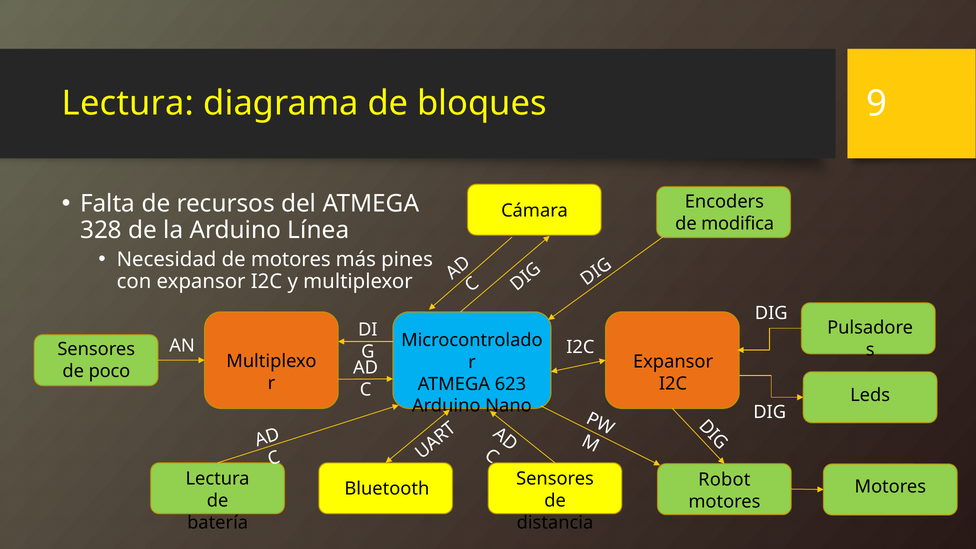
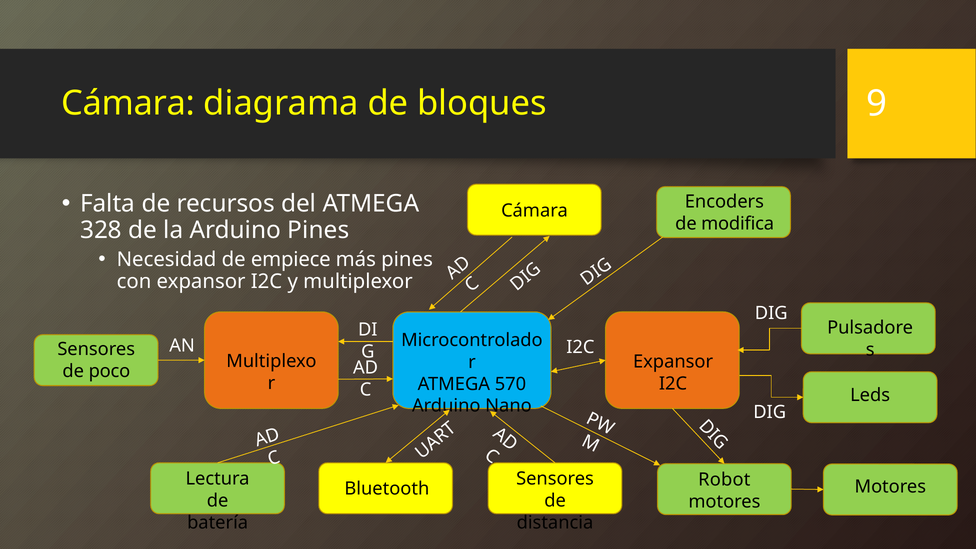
Lectura: Lectura -> Cámara (128, 103)
Arduino Línea: Línea -> Pines (318, 230)
de motores: motores -> empiece (291, 259)
623: 623 -> 570 (510, 384)
